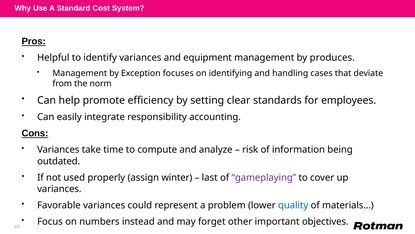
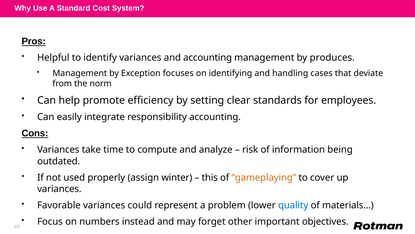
and equipment: equipment -> accounting (208, 58)
last: last -> this (210, 177)
gameplaying colour: purple -> orange (264, 177)
